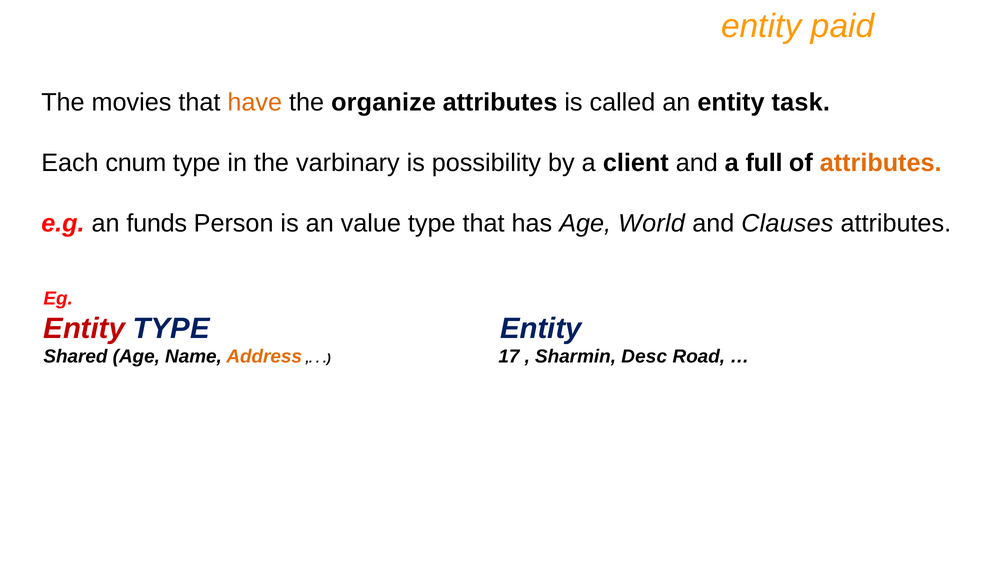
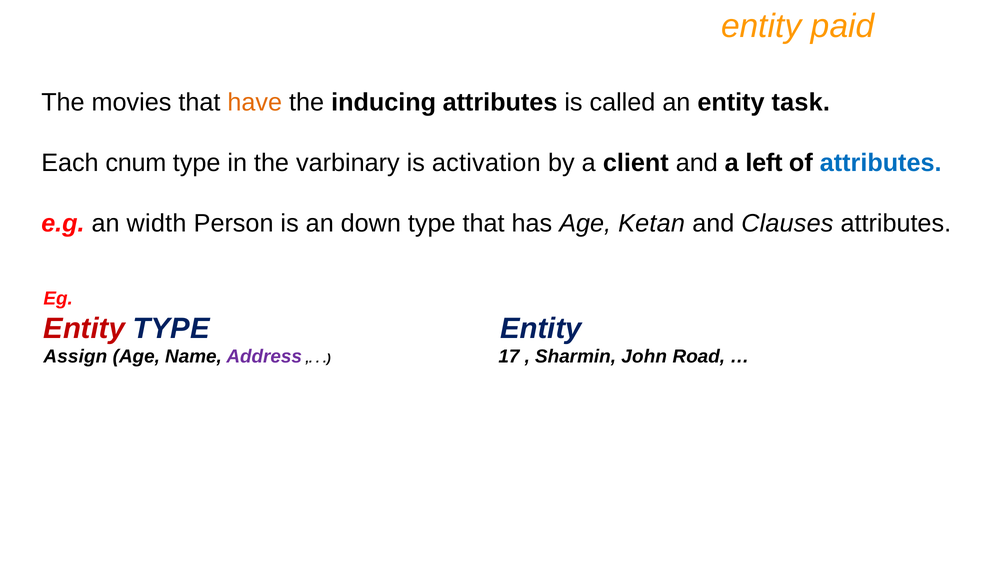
organize: organize -> inducing (384, 102)
possibility: possibility -> activation (486, 163)
full: full -> left (764, 163)
attributes colour: orange -> blue (881, 163)
funds: funds -> width (157, 223)
value: value -> down (371, 223)
World: World -> Ketan (652, 223)
Shared: Shared -> Assign (75, 357)
Address colour: orange -> purple (264, 357)
Desc: Desc -> John (644, 357)
